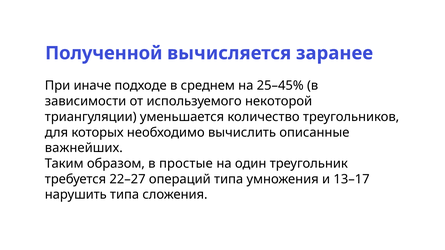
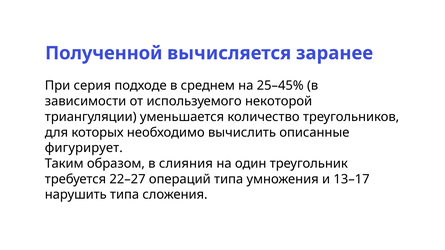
иначе: иначе -> серия (92, 86)
важнейших: важнейших -> фигурирует (84, 148)
простые: простые -> слияния (186, 164)
